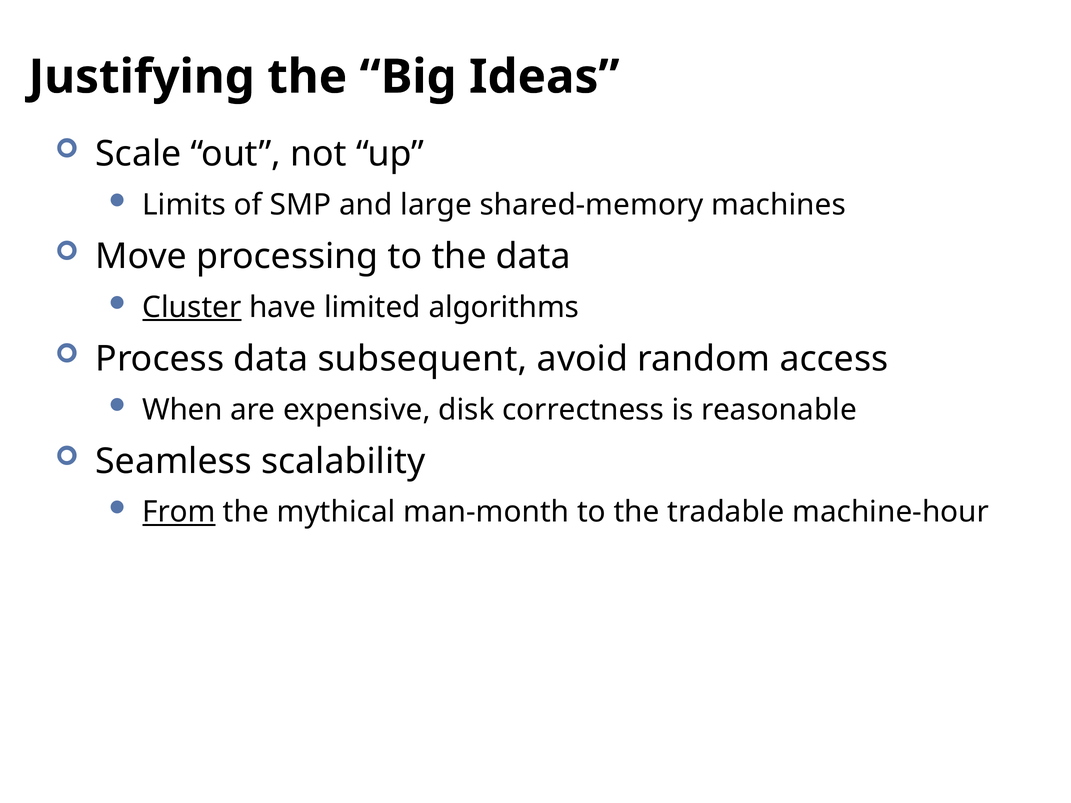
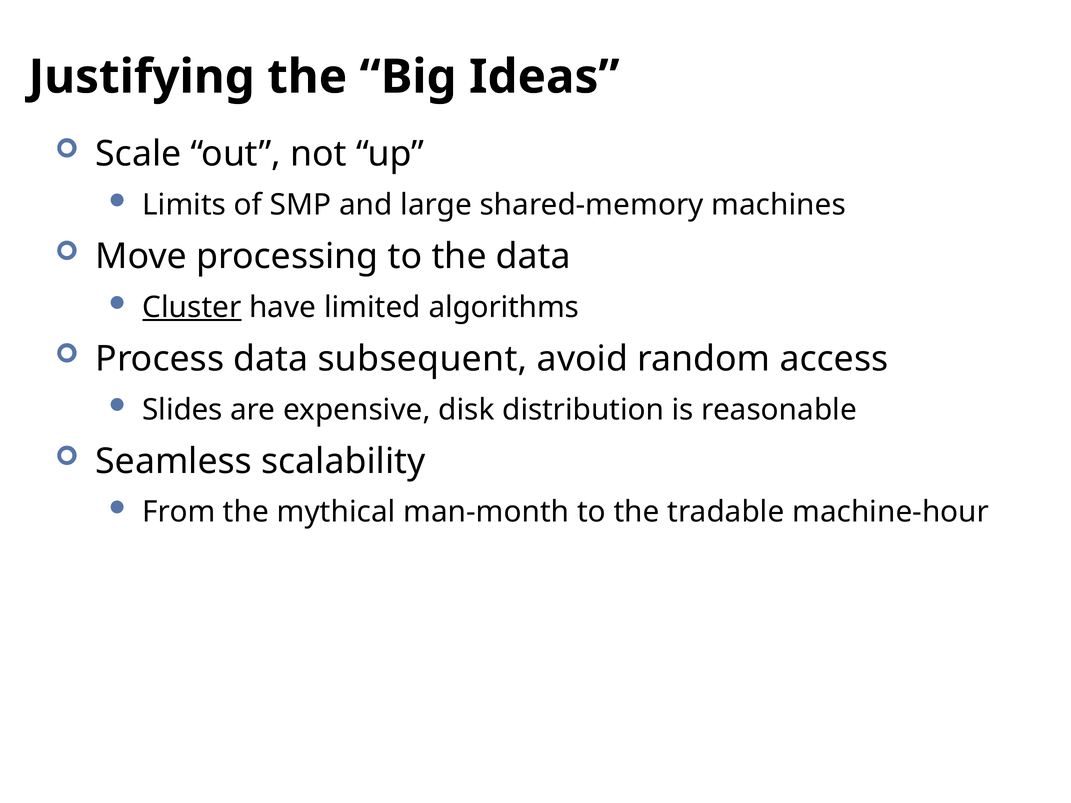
When: When -> Slides (182, 410)
correctness: correctness -> distribution (583, 410)
From underline: present -> none (179, 512)
